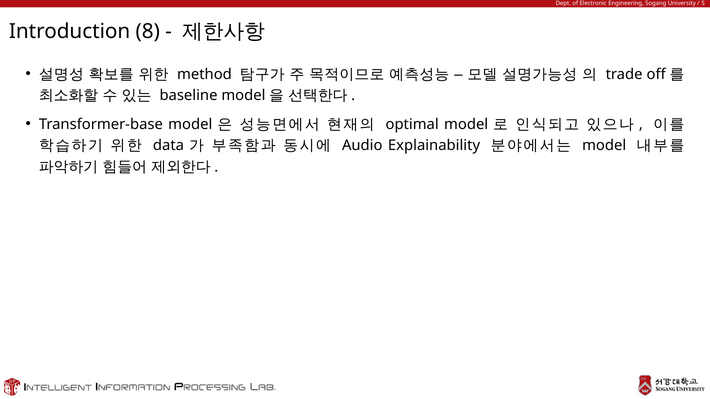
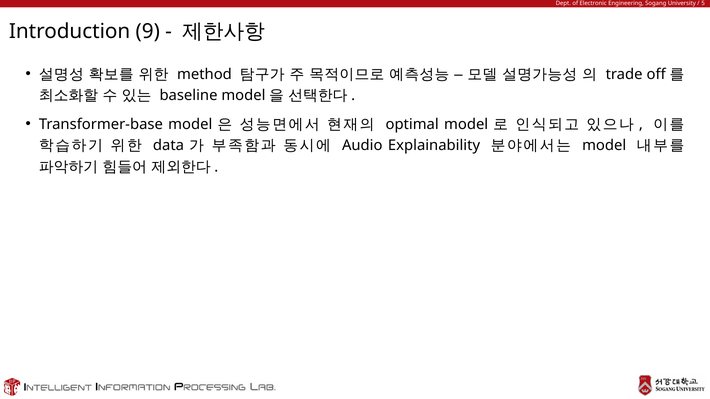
8: 8 -> 9 (148, 31)
